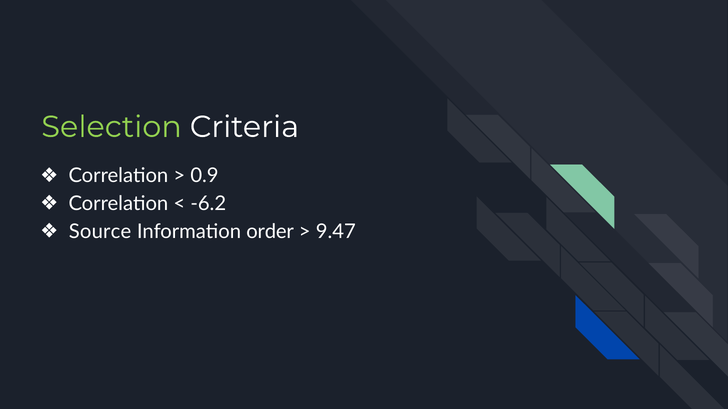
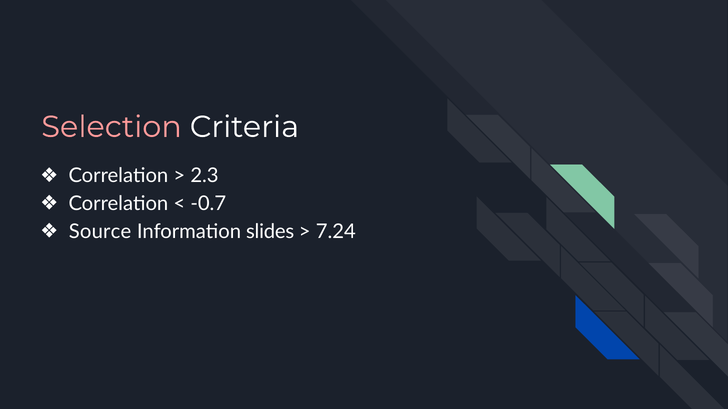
Selection colour: light green -> pink (112, 127)
0.9: 0.9 -> 2.3 (204, 176)
-6.2: -6.2 -> -0.7 (208, 204)
order: order -> slides (270, 232)
9.47: 9.47 -> 7.24 (336, 232)
